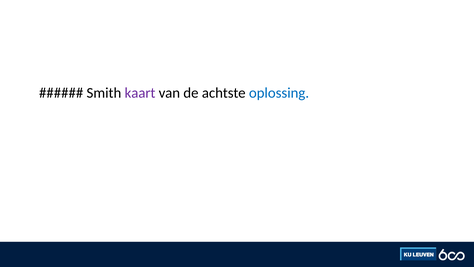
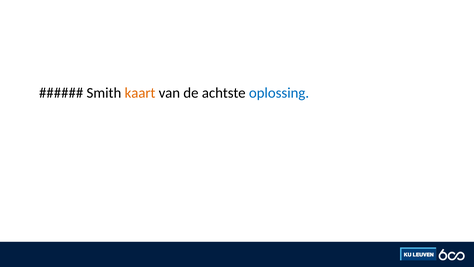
kaart colour: purple -> orange (140, 93)
